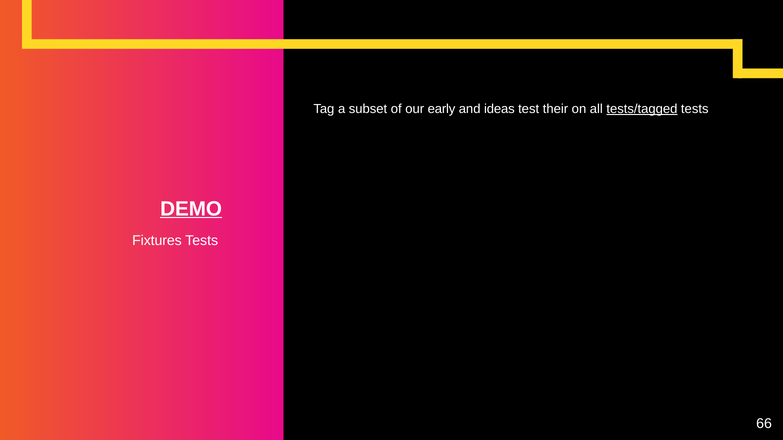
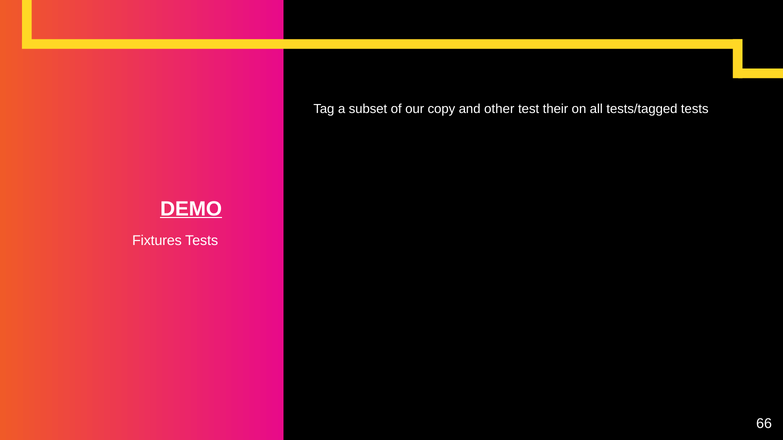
early: early -> copy (441, 109)
ideas: ideas -> other (499, 109)
tests/tagged underline: present -> none (642, 109)
